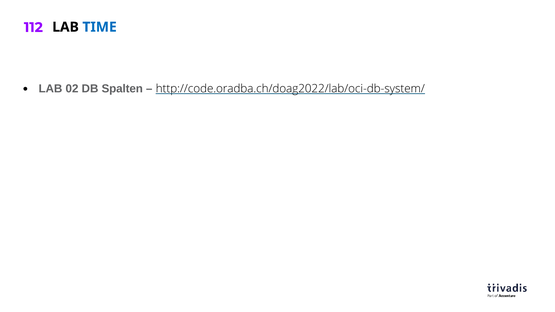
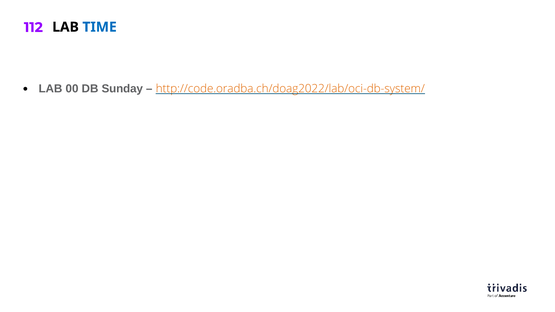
02: 02 -> 00 (72, 89)
Spalten: Spalten -> Sunday (122, 89)
http://code.oradba.ch/doag2022/lab/oci-db-system/ colour: black -> orange (290, 89)
